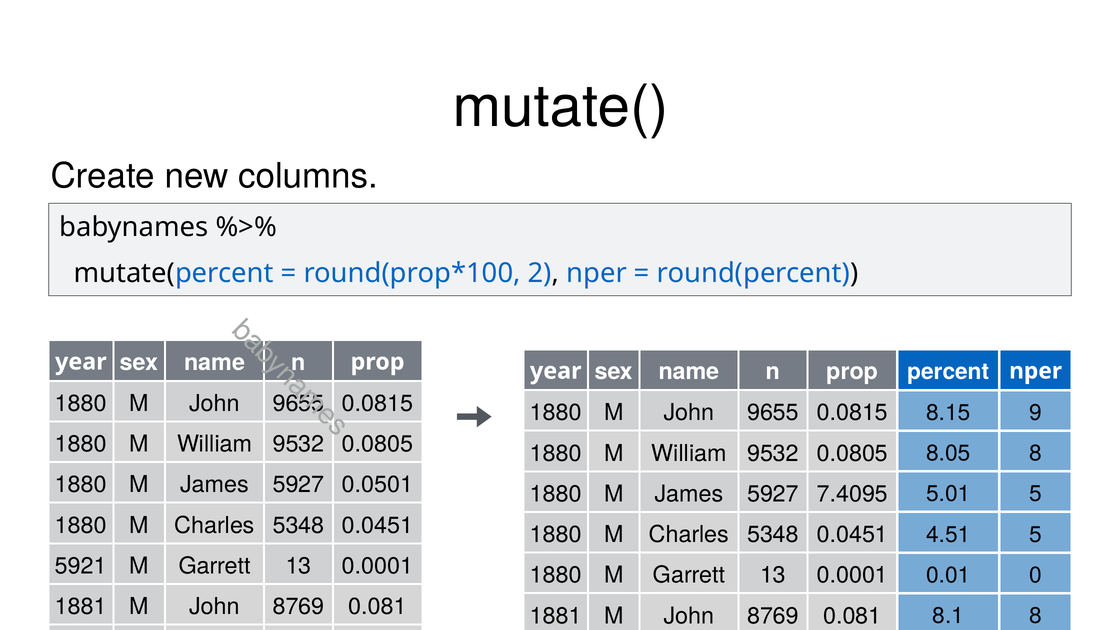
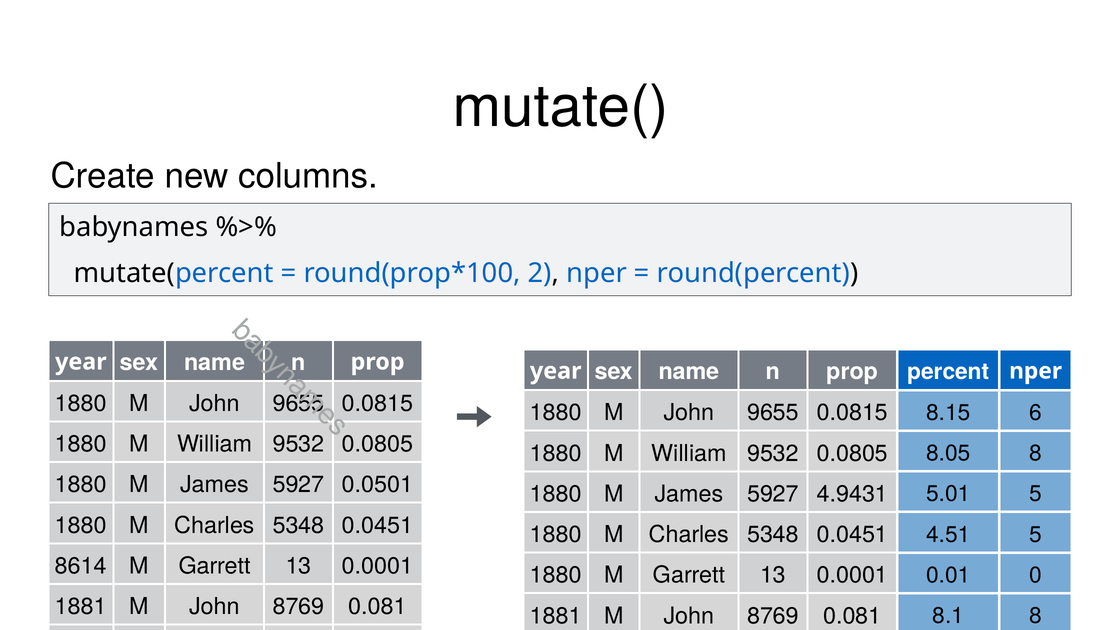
9: 9 -> 6 (1036, 413)
7.4095: 7.4095 -> 4.9431 (852, 494)
5921: 5921 -> 8614 (81, 566)
